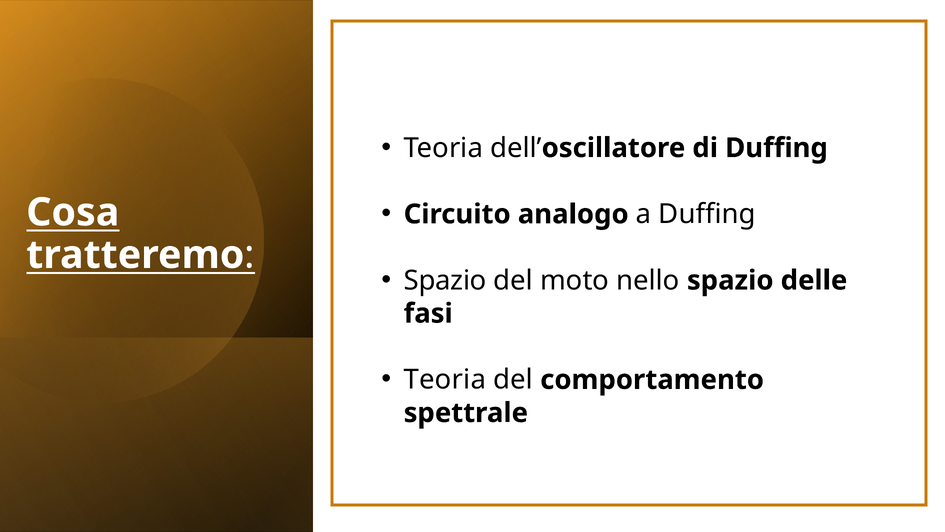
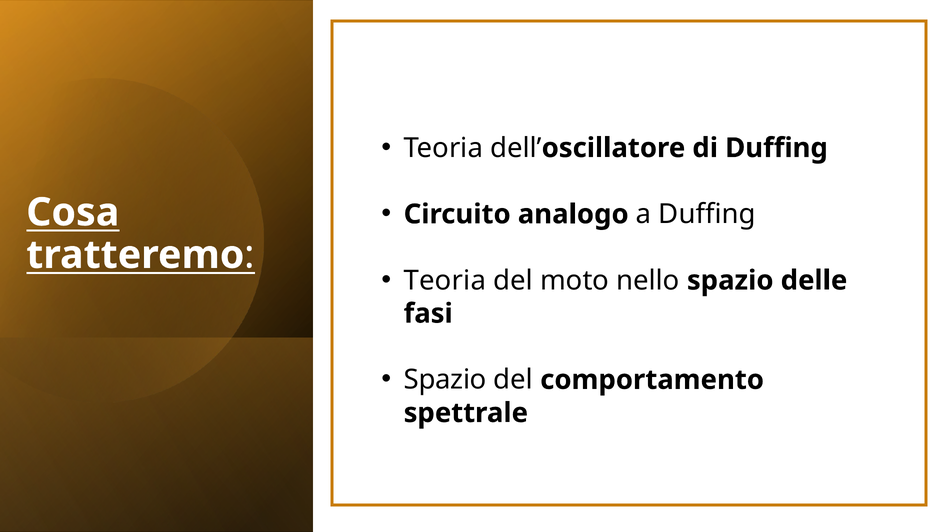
Spazio: Spazio -> Teoria (445, 280)
Teoria: Teoria -> Spazio (445, 380)
